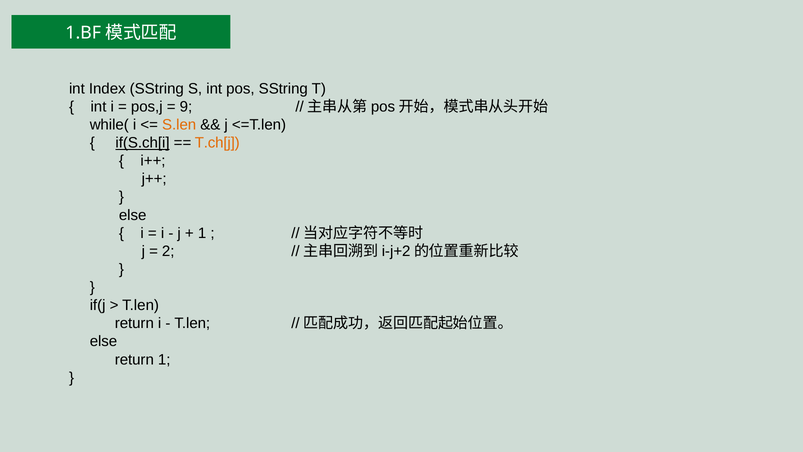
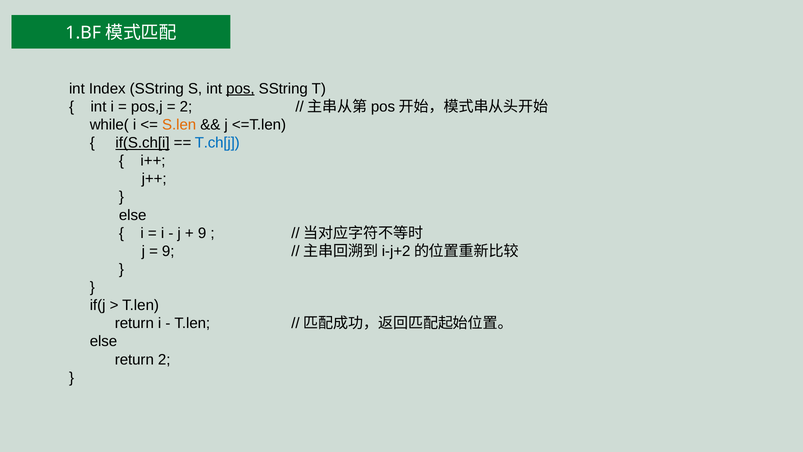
pos underline: none -> present (240, 89)
9: 9 -> 2 (186, 107)
T.ch[j colour: orange -> blue (217, 143)
1: 1 -> 9 (202, 233)
2: 2 -> 9 (168, 251)
return 1: 1 -> 2 (164, 359)
